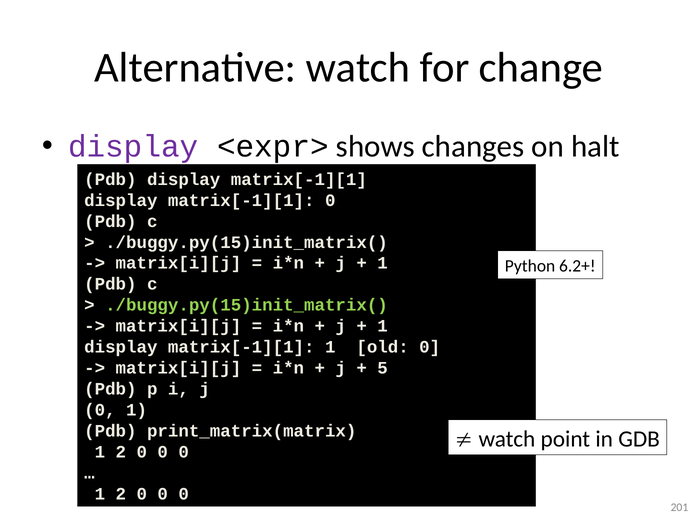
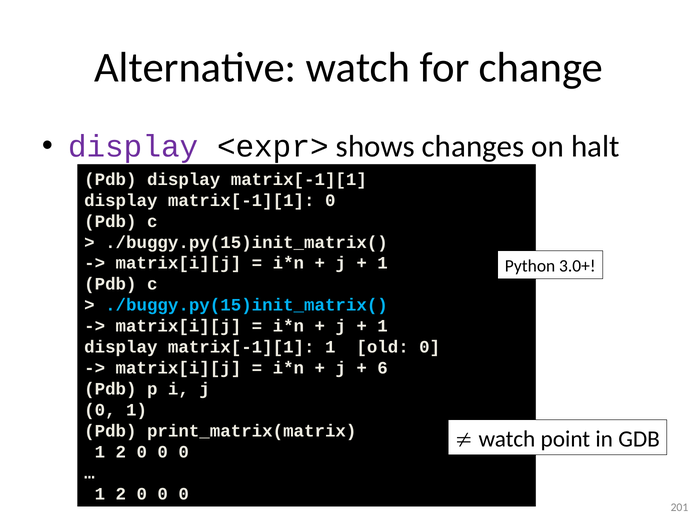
6.2+: 6.2+ -> 3.0+ (577, 266)
./buggy.py(15)init_matrix( colour: light green -> light blue (246, 305)
5: 5 -> 6 (383, 368)
